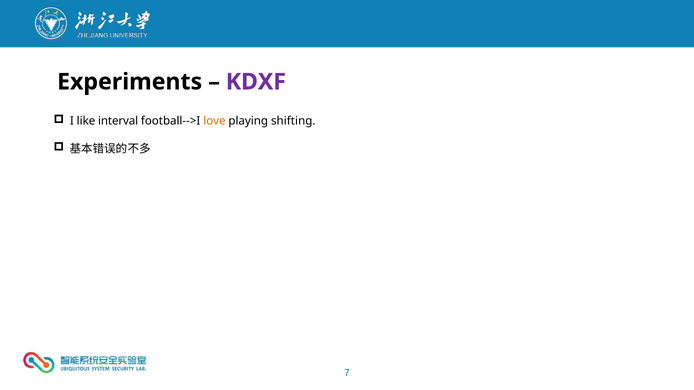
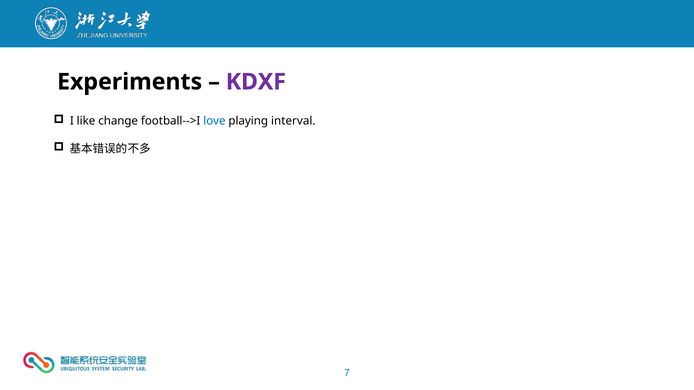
interval: interval -> change (118, 121)
love colour: orange -> blue (214, 121)
shifting: shifting -> interval (293, 121)
